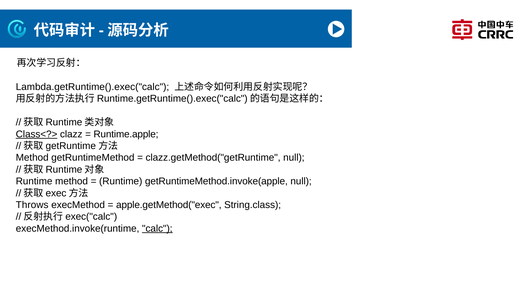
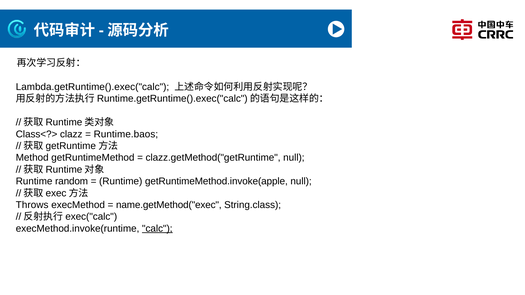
Class<?> underline: present -> none (37, 134)
Runtime.apple: Runtime.apple -> Runtime.baos (126, 134)
Runtime method: method -> random (72, 182)
apple.getMethod("exec: apple.getMethod("exec -> name.getMethod("exec (169, 205)
